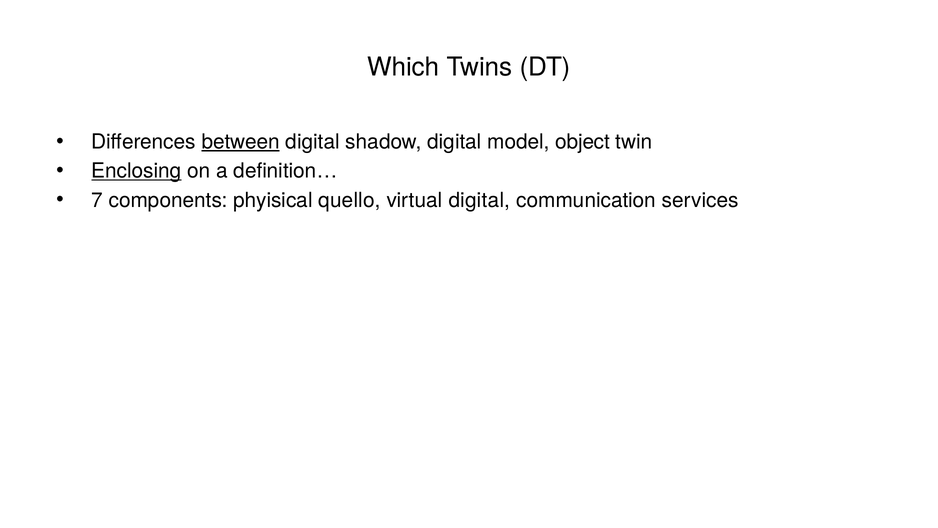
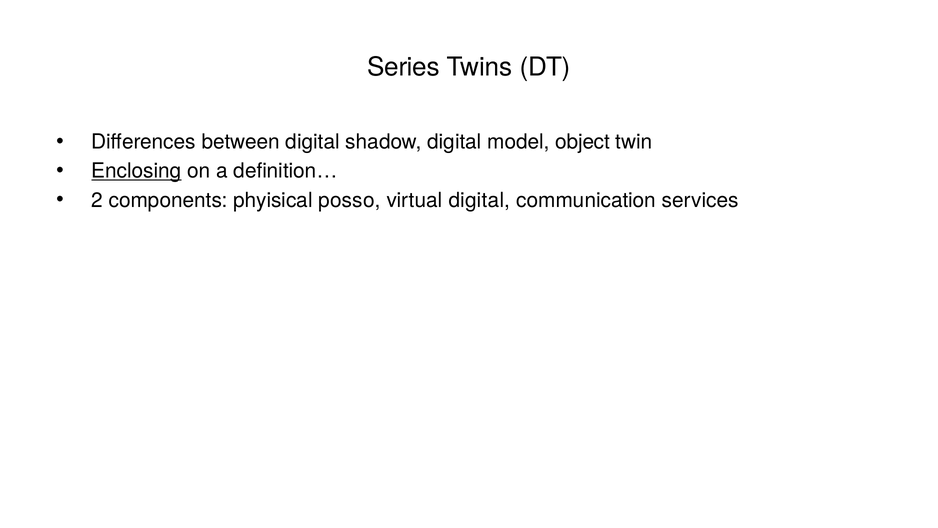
Which: Which -> Series (403, 67)
between underline: present -> none (241, 142)
7: 7 -> 2 (97, 200)
quello: quello -> posso (350, 200)
